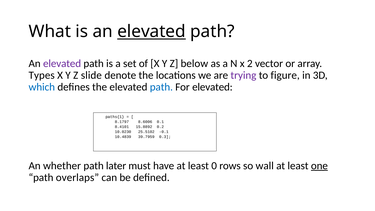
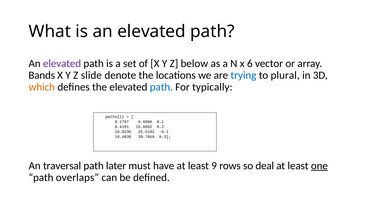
elevated underline: present -> none (151, 32)
2: 2 -> 6 (250, 63)
Types: Types -> Bands (42, 75)
trying colour: purple -> blue (243, 75)
figure: figure -> plural (285, 75)
which colour: blue -> orange (42, 87)
For elevated: elevated -> typically (212, 87)
whether: whether -> traversal (62, 166)
0: 0 -> 9 (214, 166)
wall: wall -> deal (265, 166)
